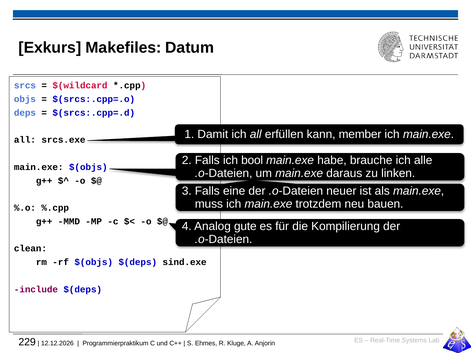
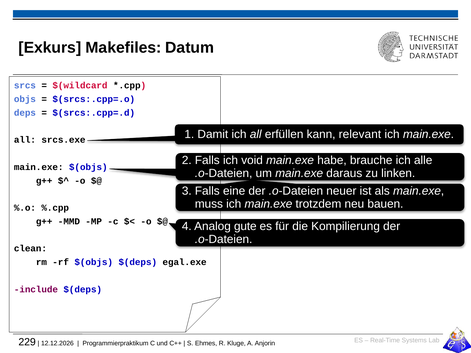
member: member -> relevant (360, 134)
bool: bool -> void (252, 160)
sind.exe: sind.exe -> egal.exe (185, 262)
